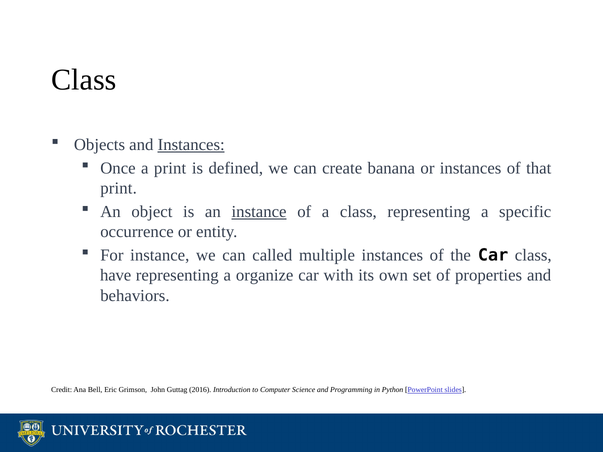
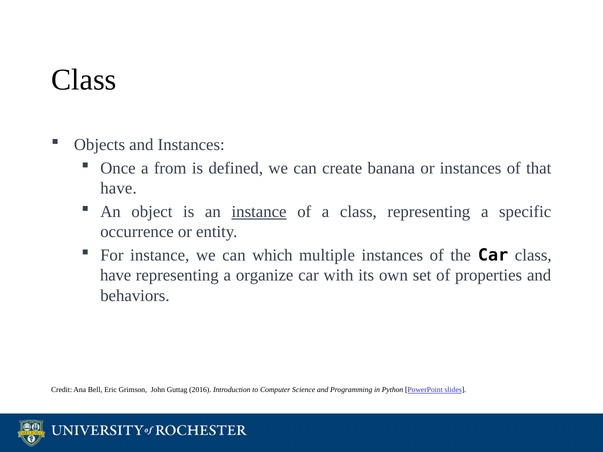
Instances underline: present -> none (191, 145)
a print: print -> from (170, 168)
print: print -> have (119, 188)
called: called -> which (272, 255)
